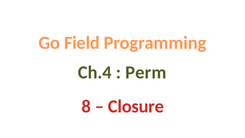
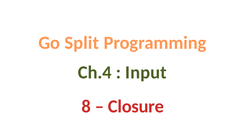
Field: Field -> Split (82, 43)
Perm: Perm -> Input (146, 72)
